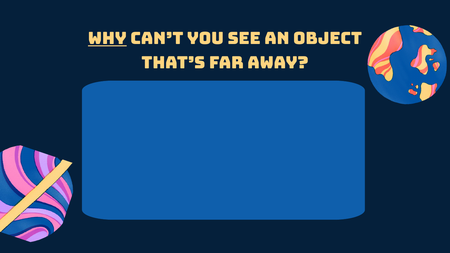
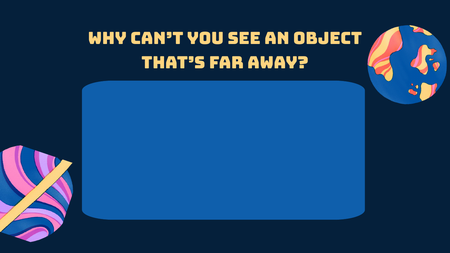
Why underline: present -> none (107, 39)
